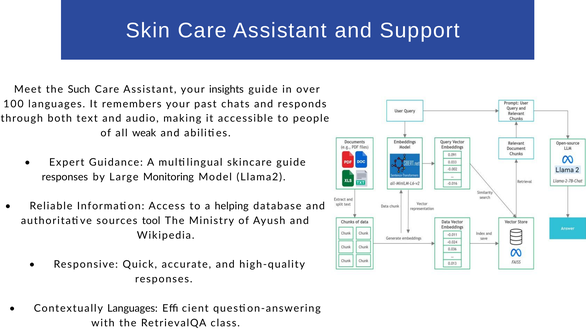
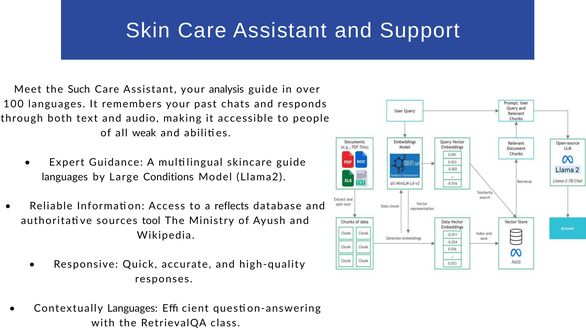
insights: insights -> analysis (226, 89)
responses: responses -> languages (65, 177)
Monitoring: Monitoring -> Conditions (168, 177)
helping: helping -> reflects (232, 206)
